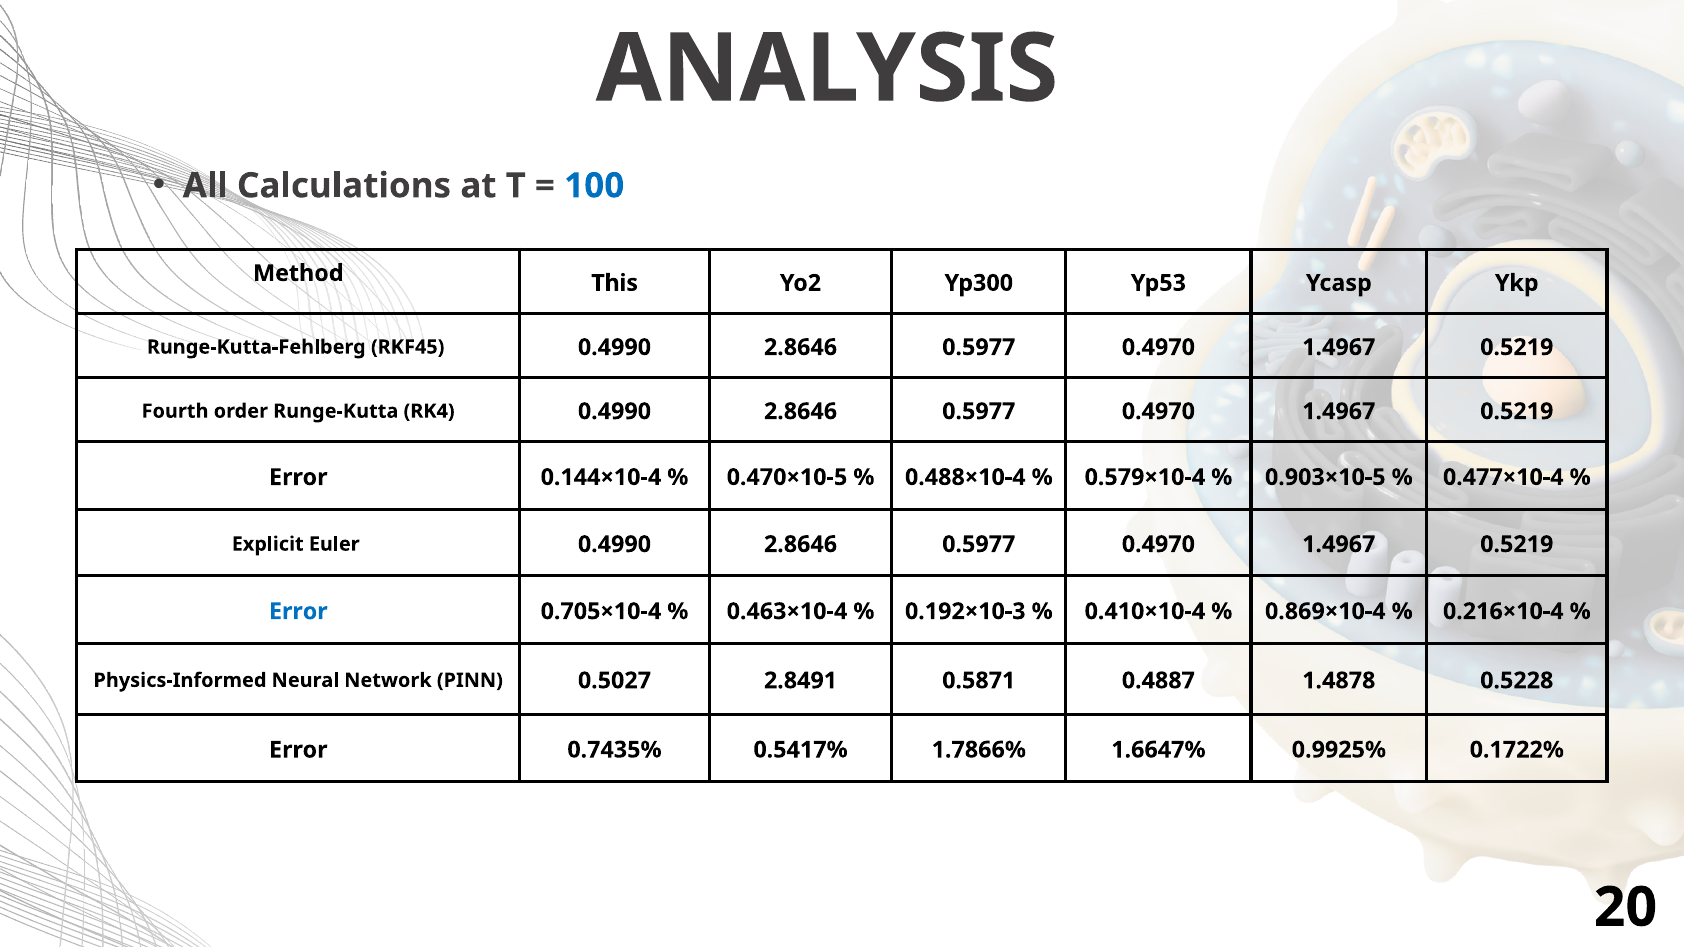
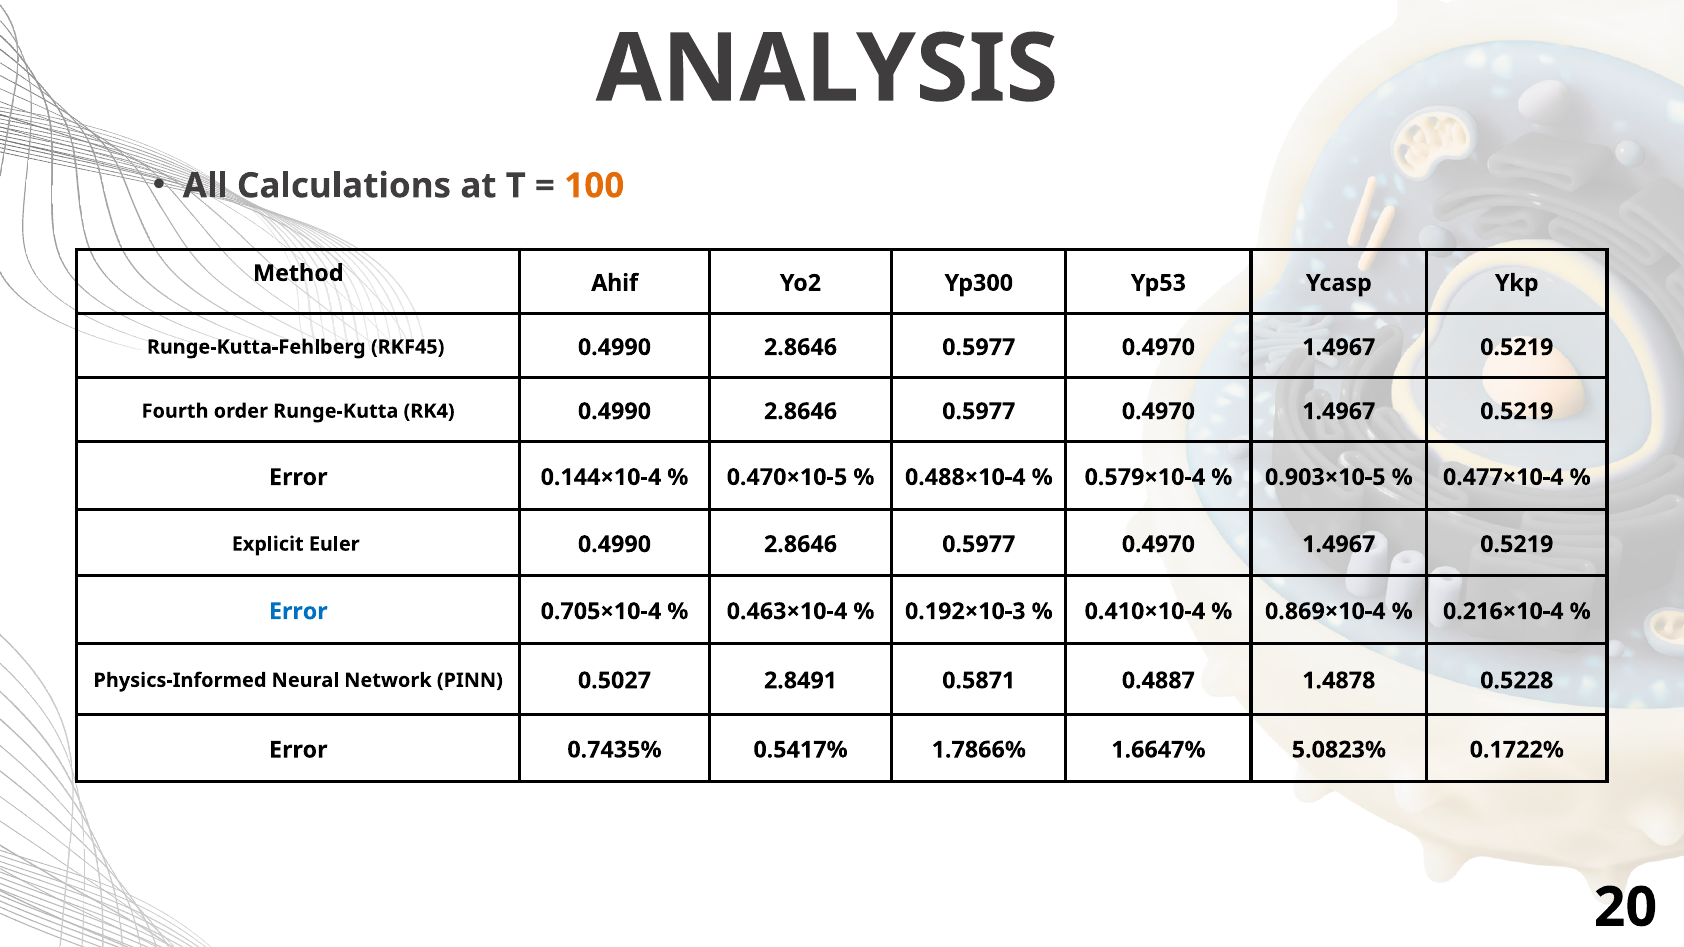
100 colour: blue -> orange (594, 186)
This: This -> Ahif (615, 283)
0.9925%: 0.9925% -> 5.0823% (1339, 750)
